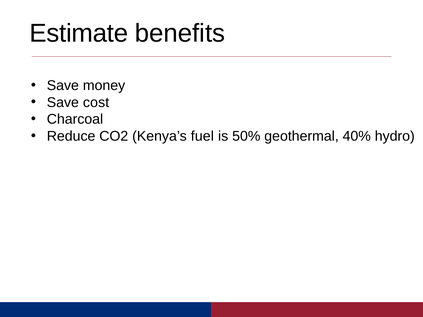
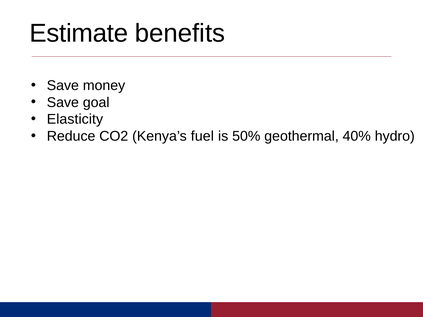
cost: cost -> goal (96, 102)
Charcoal: Charcoal -> Elasticity (75, 119)
